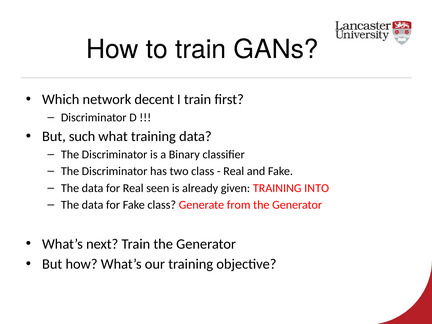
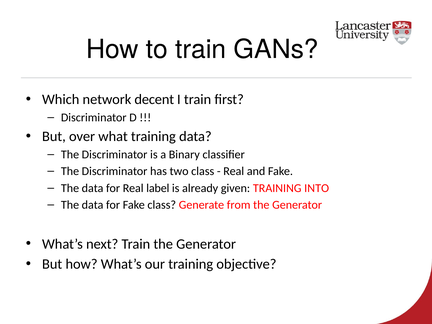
such: such -> over (82, 136)
seen: seen -> label (158, 188)
